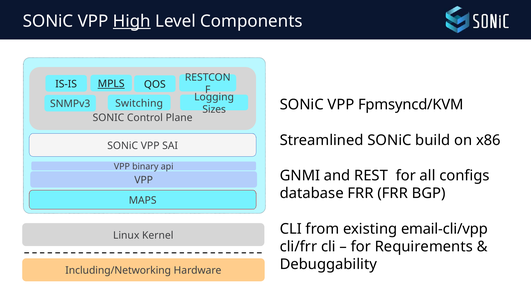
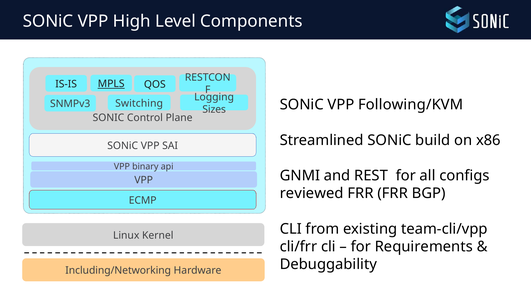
High underline: present -> none (132, 21)
Fpmsyncd/KVM: Fpmsyncd/KVM -> Following/KVM (411, 105)
database: database -> reviewed (312, 193)
MAPS: MAPS -> ECMP (143, 200)
email-cli/vpp: email-cli/vpp -> team-cli/vpp (444, 229)
